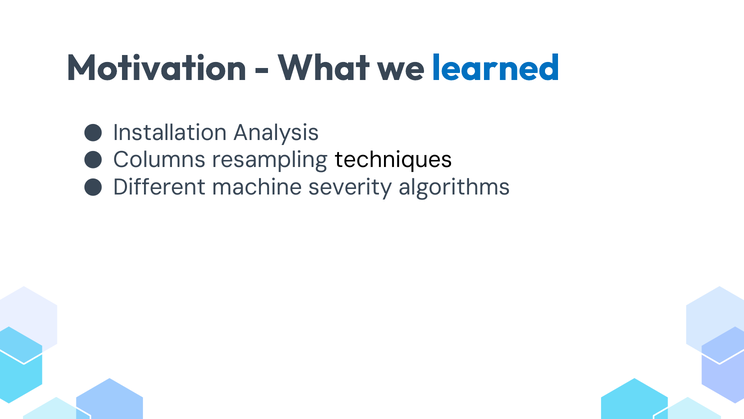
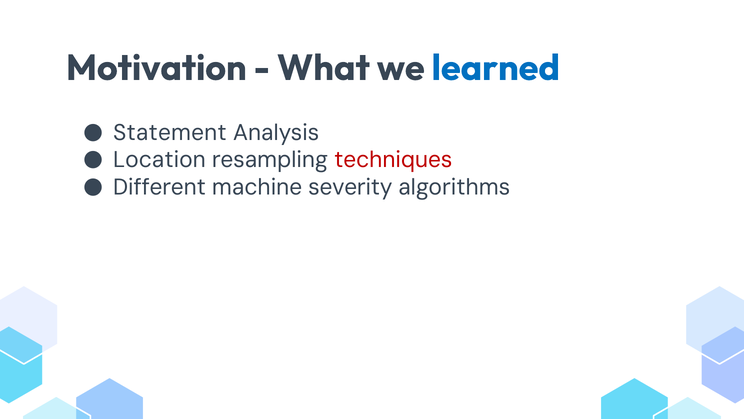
Installation: Installation -> Statement (170, 132)
Columns: Columns -> Location (159, 160)
techniques colour: black -> red (393, 160)
